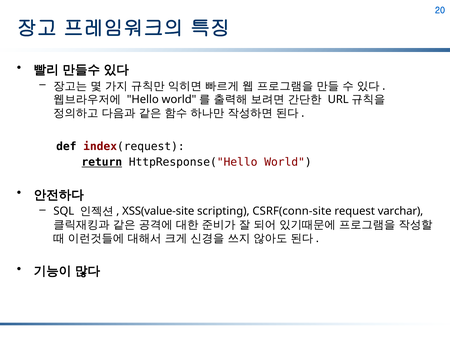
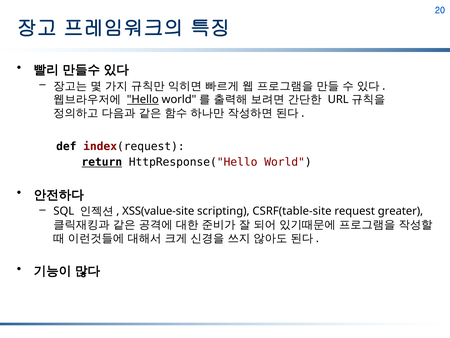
Hello underline: none -> present (143, 99)
CSRF(conn-site: CSRF(conn-site -> CSRF(table-site (292, 211)
varchar: varchar -> greater (400, 211)
